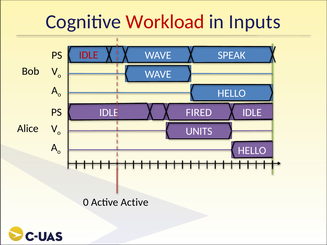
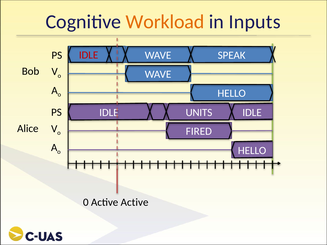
Workload colour: red -> orange (165, 22)
FIRED: FIRED -> UNITS (199, 113)
UNITS: UNITS -> FIRED (199, 131)
